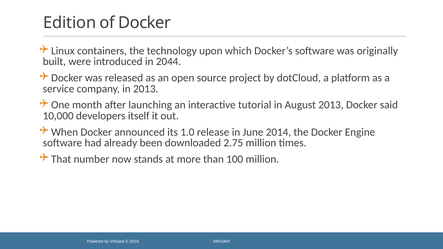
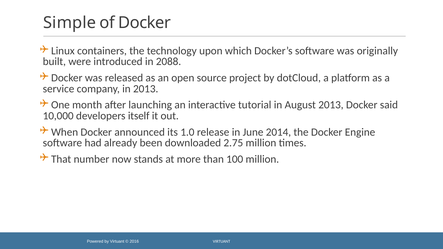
Edition: Edition -> Simple (70, 23)
2044: 2044 -> 2088 (169, 62)
